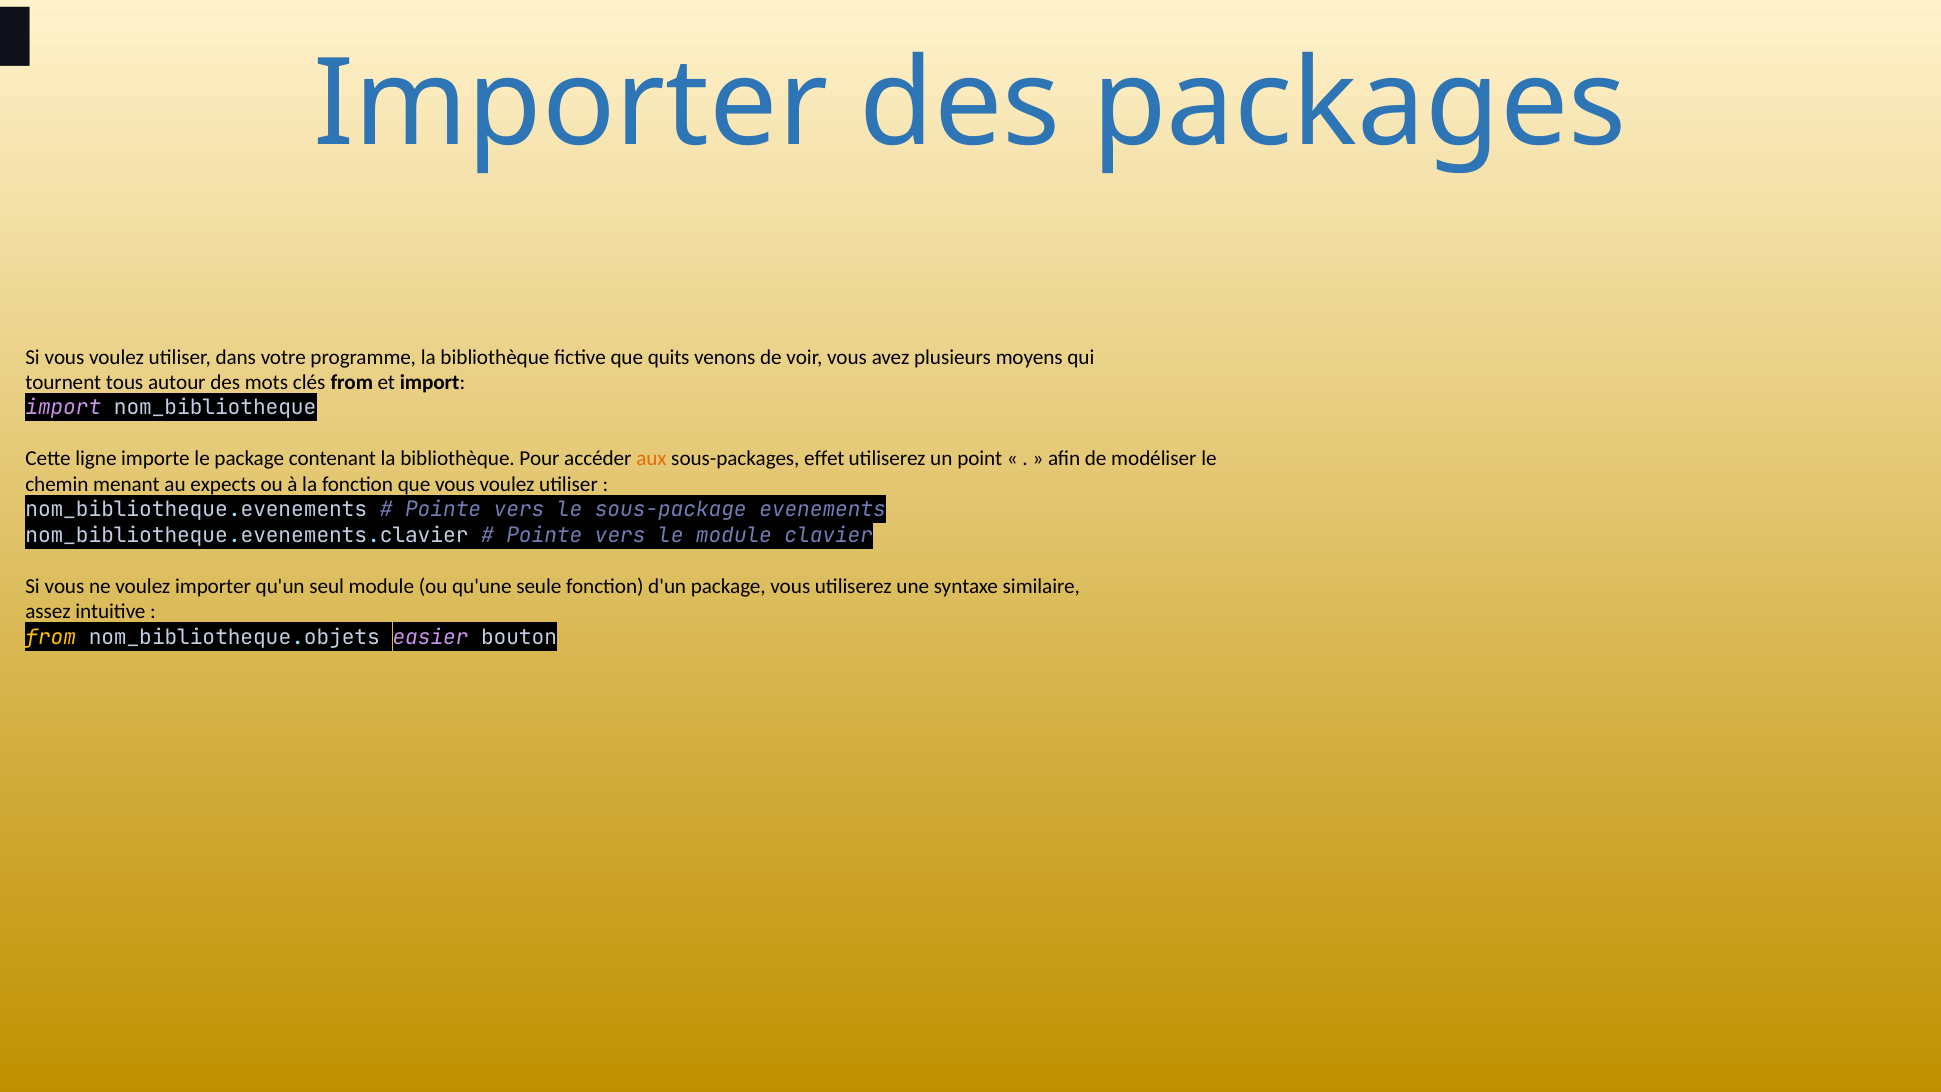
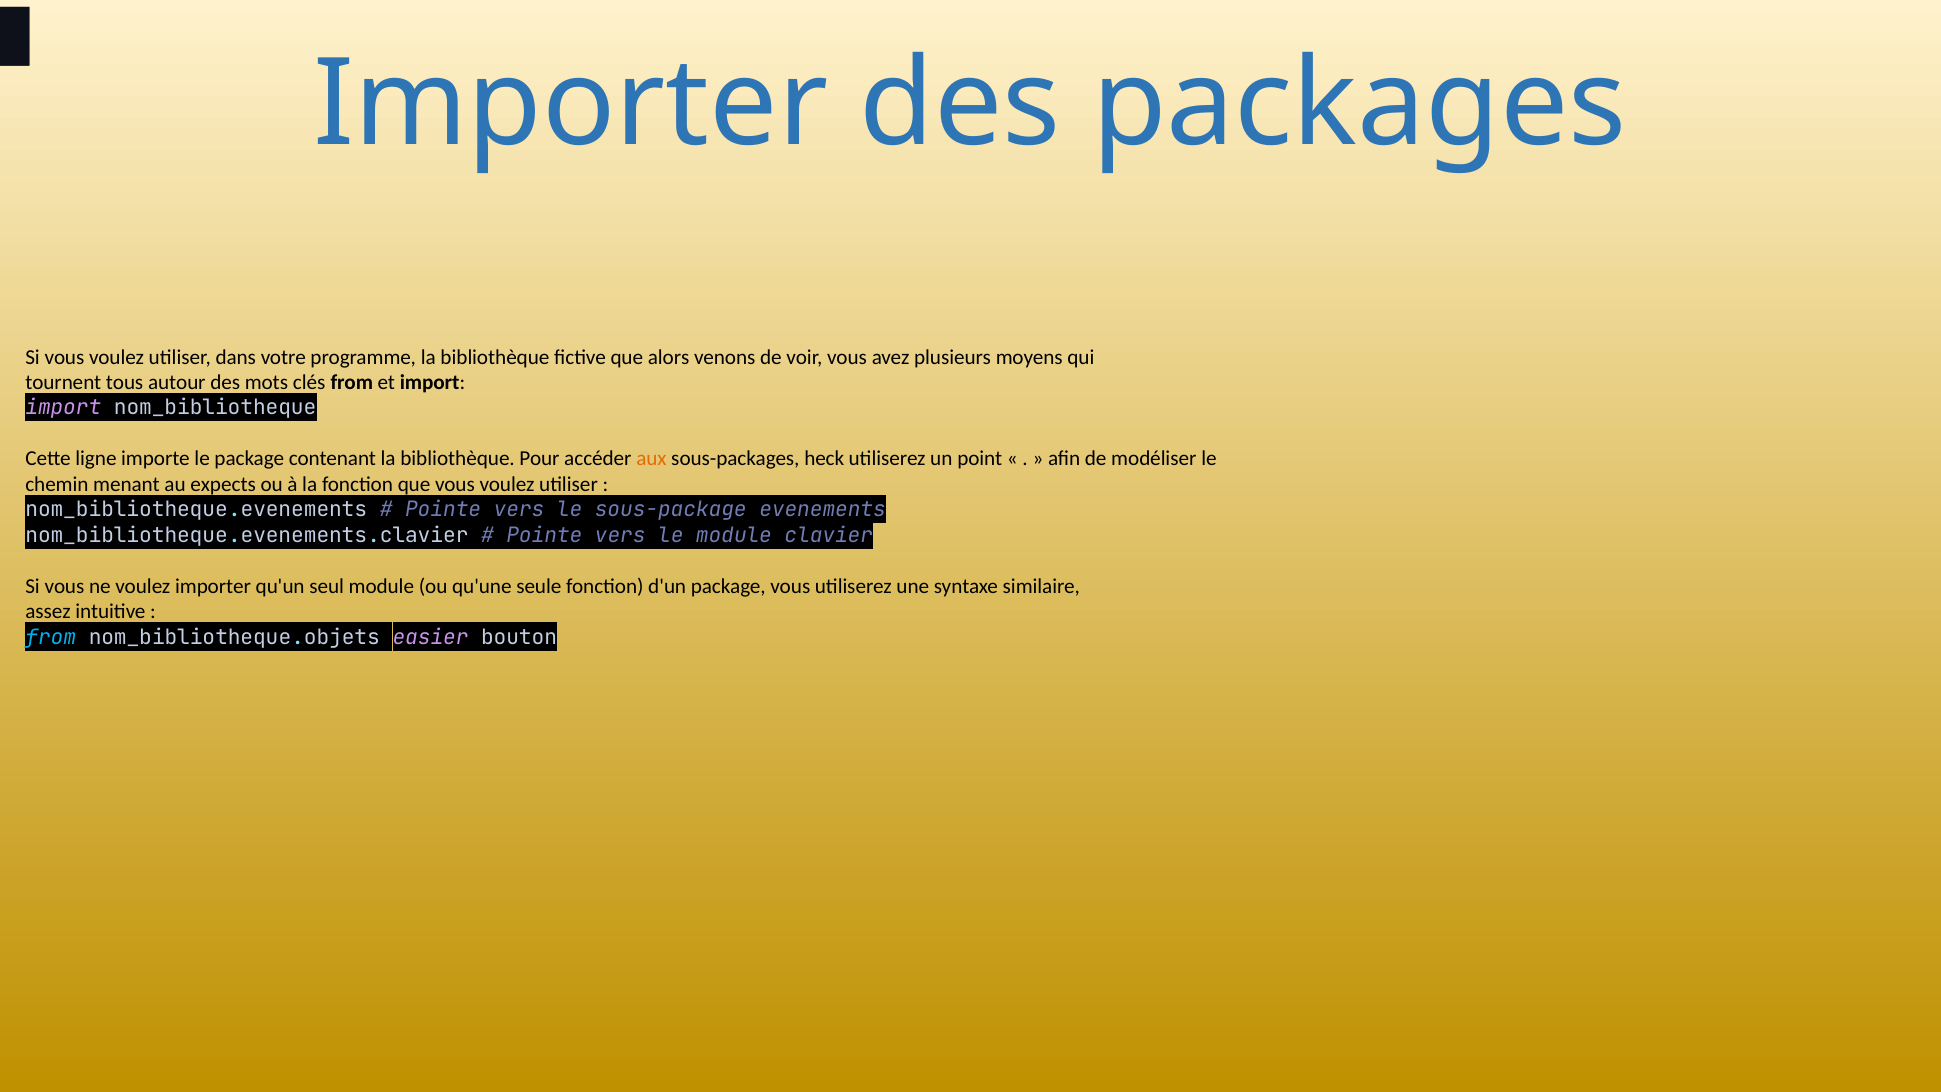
quits: quits -> alors (669, 357)
effet: effet -> heck (824, 459)
from colour: yellow -> light blue (51, 637)
